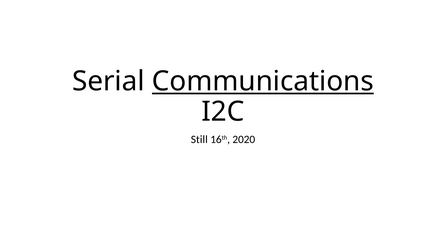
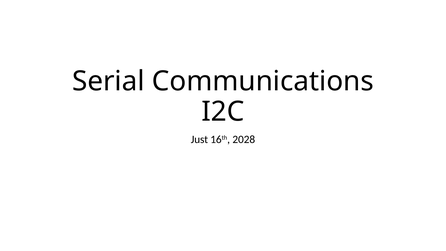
Communications underline: present -> none (263, 81)
Still: Still -> Just (199, 139)
2020: 2020 -> 2028 (244, 139)
